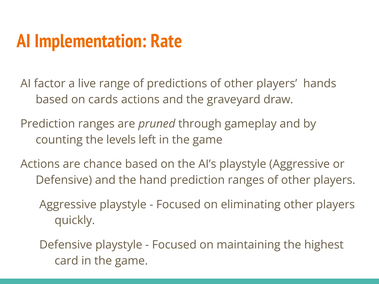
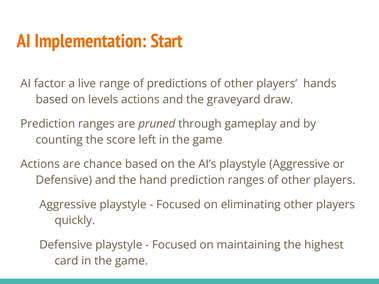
Rate: Rate -> Start (167, 41)
cards: cards -> levels (103, 100)
levels: levels -> score (121, 140)
